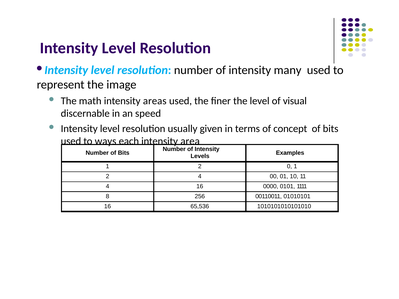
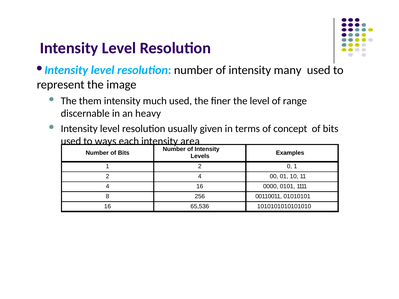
math: math -> them (90, 101)
areas: areas -> much (155, 101)
visual: visual -> range (295, 101)
speed: speed -> heavy (148, 114)
